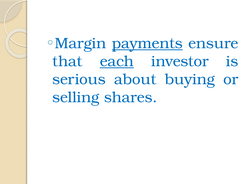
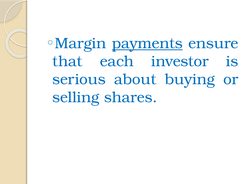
each underline: present -> none (117, 61)
